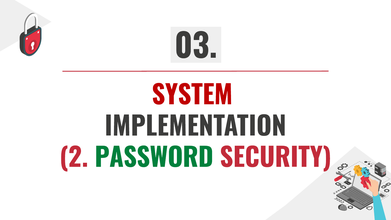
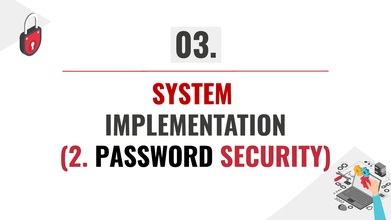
PASSWORD colour: green -> black (154, 158)
